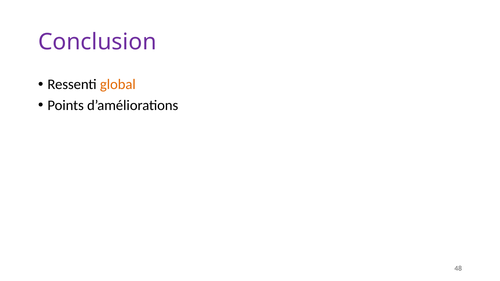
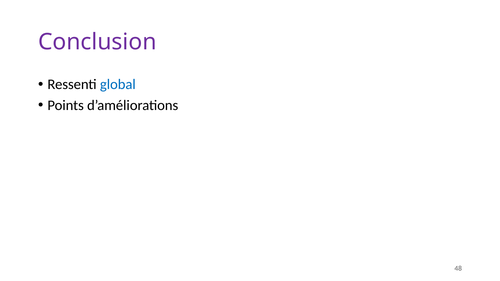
global colour: orange -> blue (118, 85)
